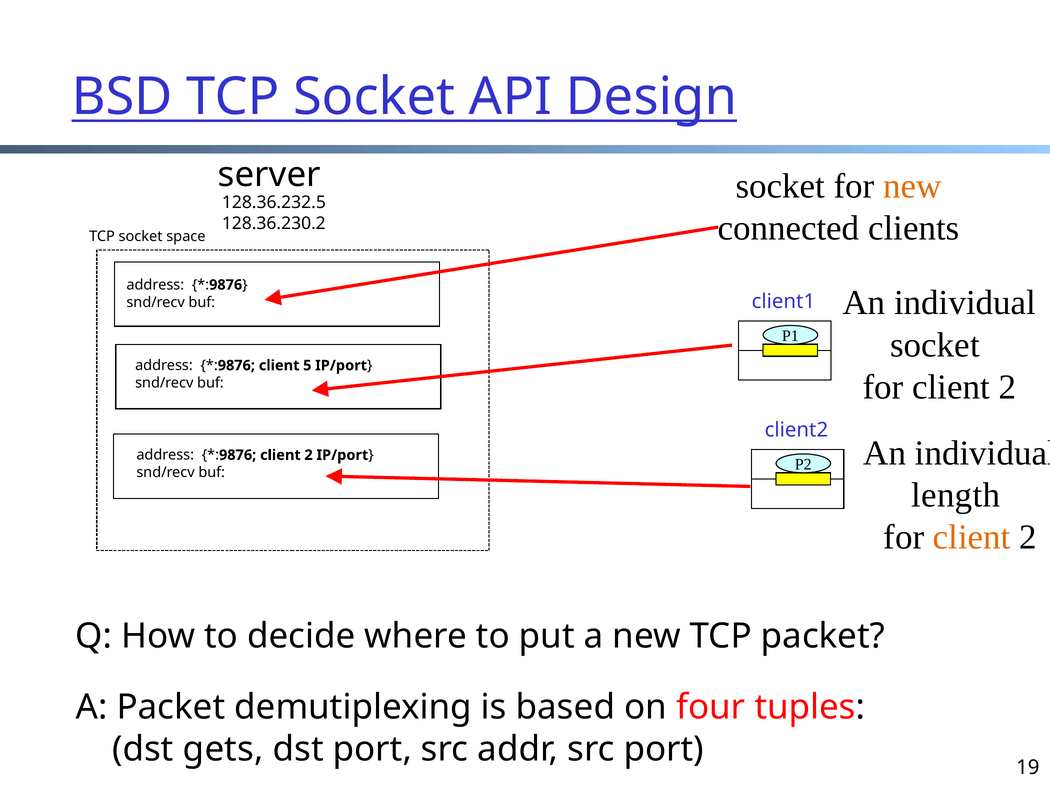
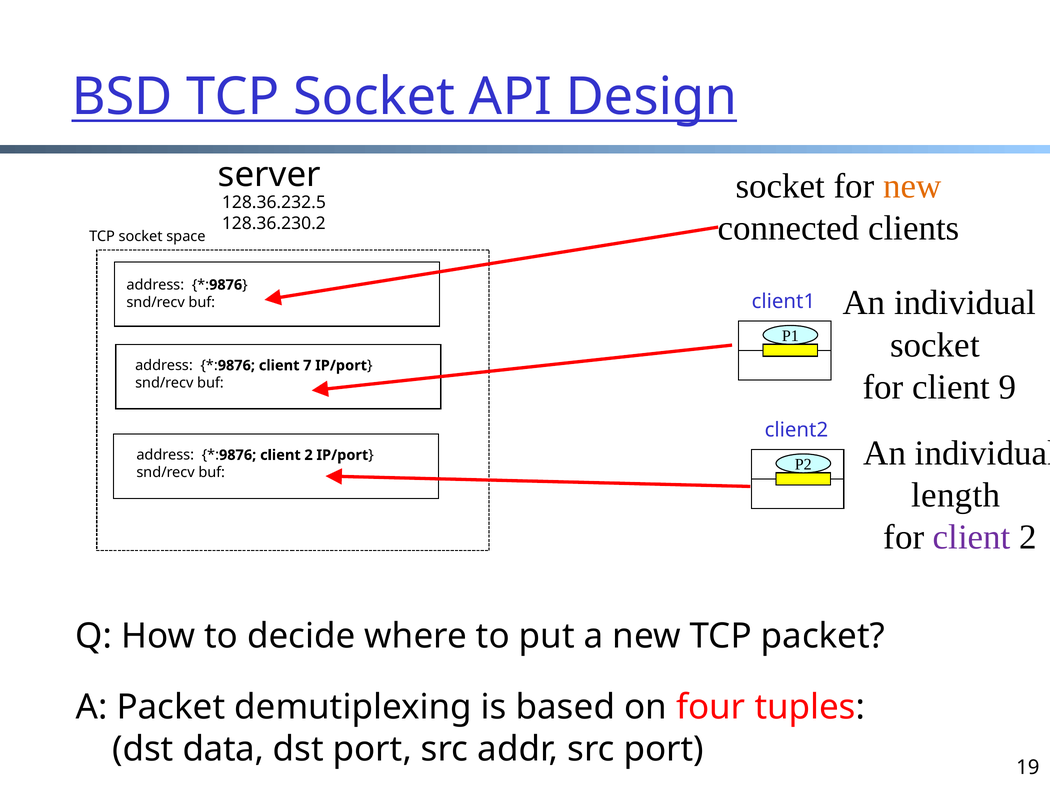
5: 5 -> 7 (307, 365)
2: 2 -> 9 (1007, 387)
client colour: orange -> purple (972, 537)
gets: gets -> data (223, 749)
